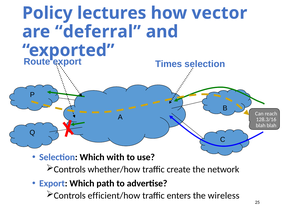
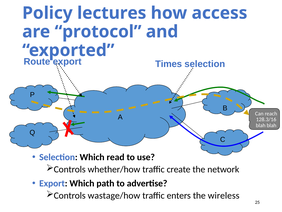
vector: vector -> access (219, 13)
deferral: deferral -> protocol (98, 32)
with: with -> read (116, 157)
efficient/how: efficient/how -> wastage/how (114, 195)
